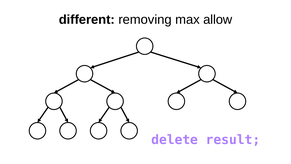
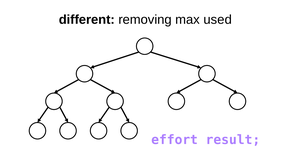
allow: allow -> used (218, 20)
delete: delete -> effort (175, 140)
